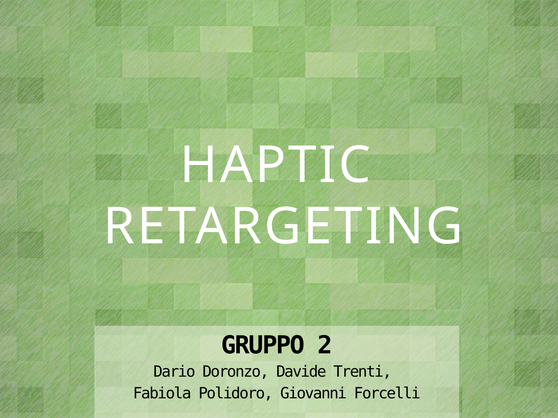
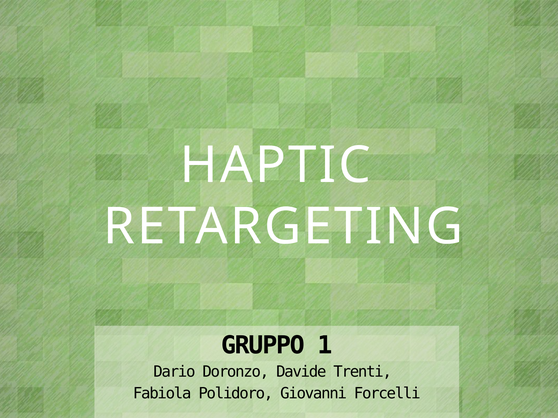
2: 2 -> 1 (325, 346)
